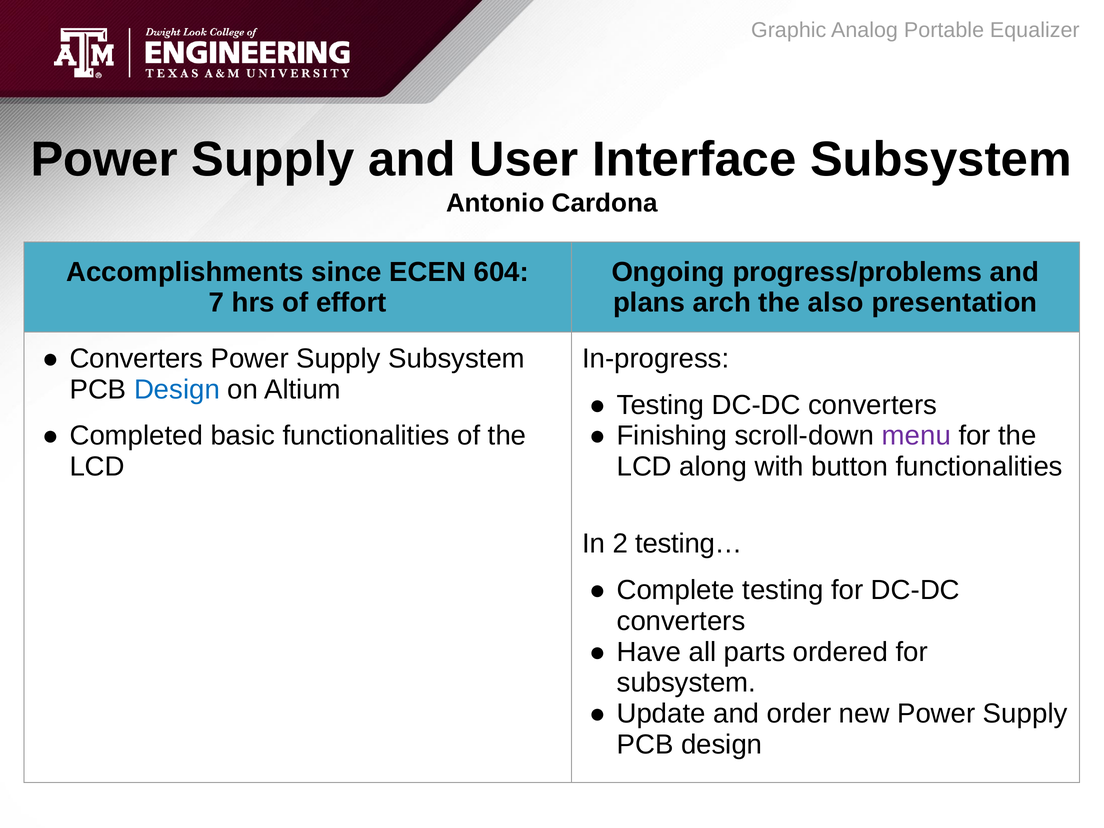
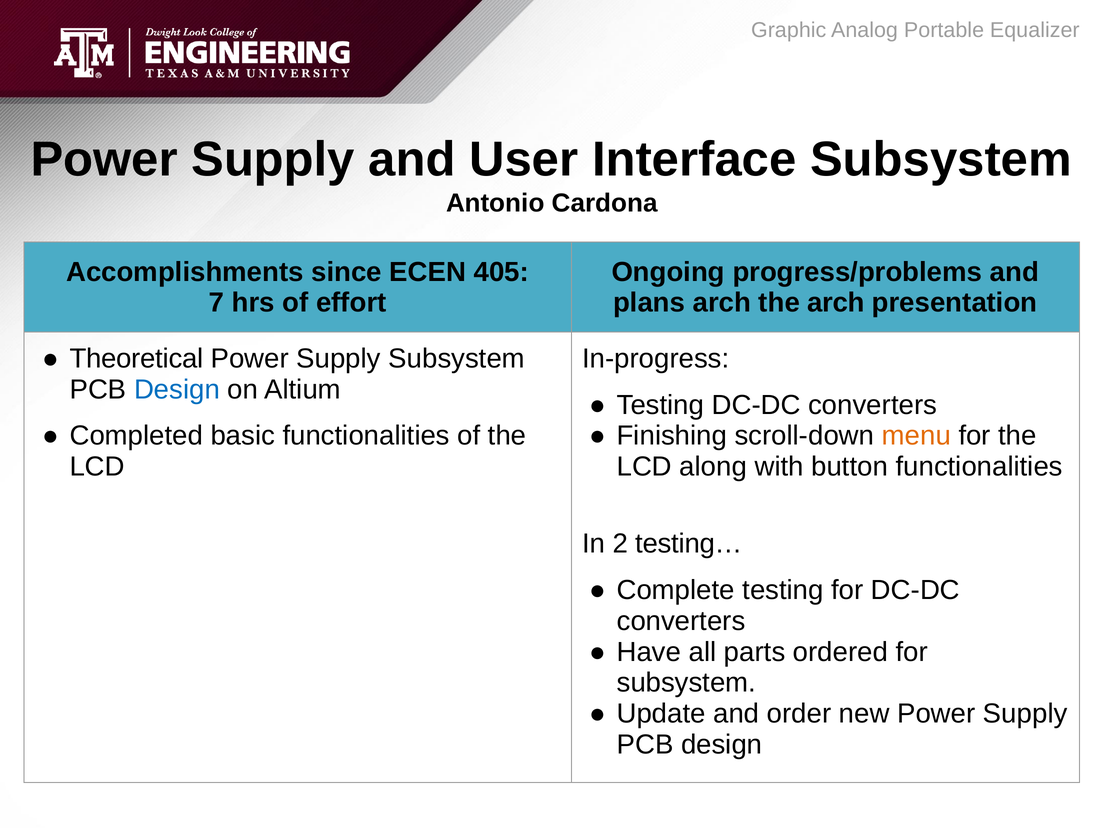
604: 604 -> 405 (501, 272)
the also: also -> arch (836, 303)
Converters: Converters -> Theoretical (136, 359)
menu colour: purple -> orange (916, 436)
